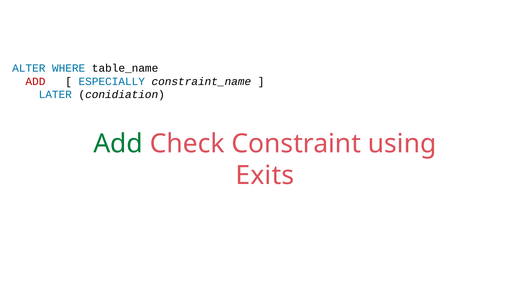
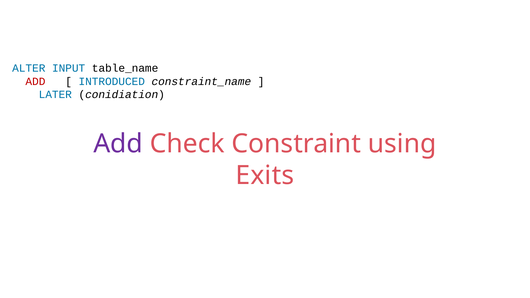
WHERE: WHERE -> INPUT (69, 68)
ESPECIALLY: ESPECIALLY -> INTRODUCED (112, 81)
Add colour: green -> purple (118, 144)
